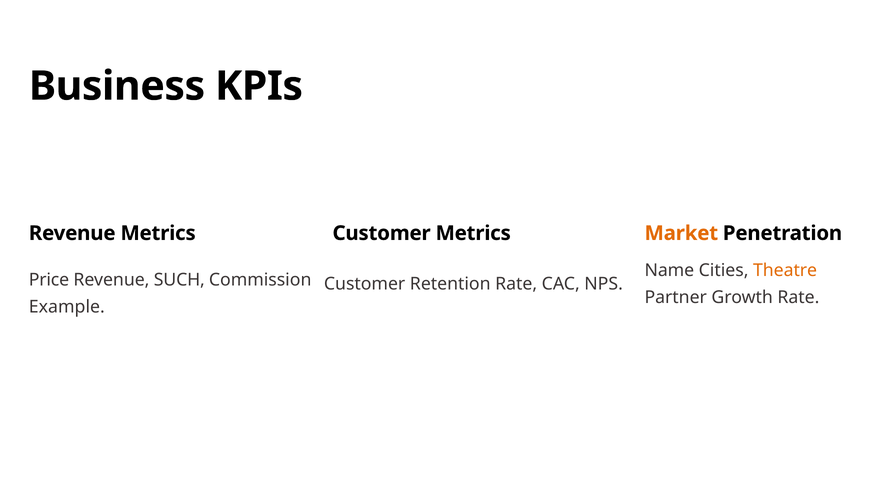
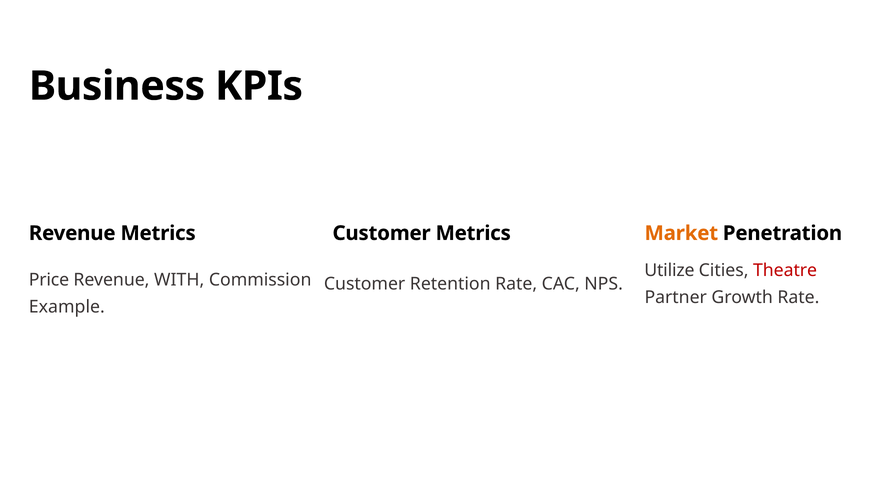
Name: Name -> Utilize (669, 270)
Theatre colour: orange -> red (785, 270)
SUCH: SUCH -> WITH (179, 280)
